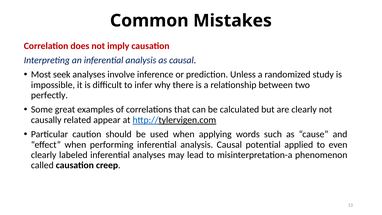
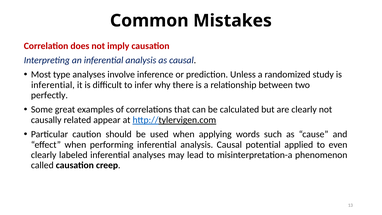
seek: seek -> type (62, 75)
impossible: impossible -> inferential (53, 85)
